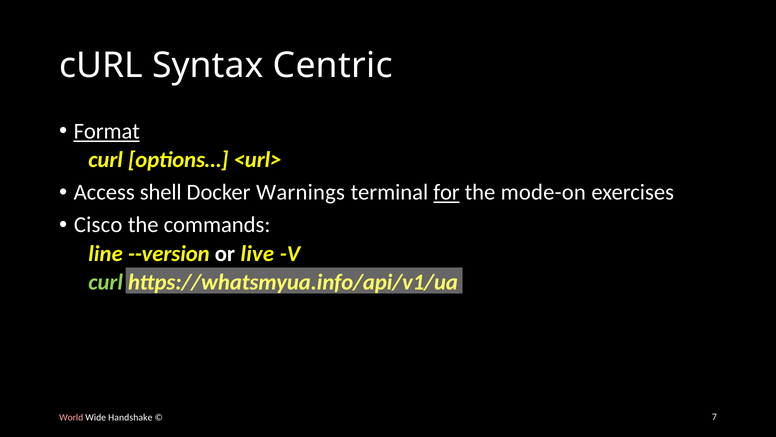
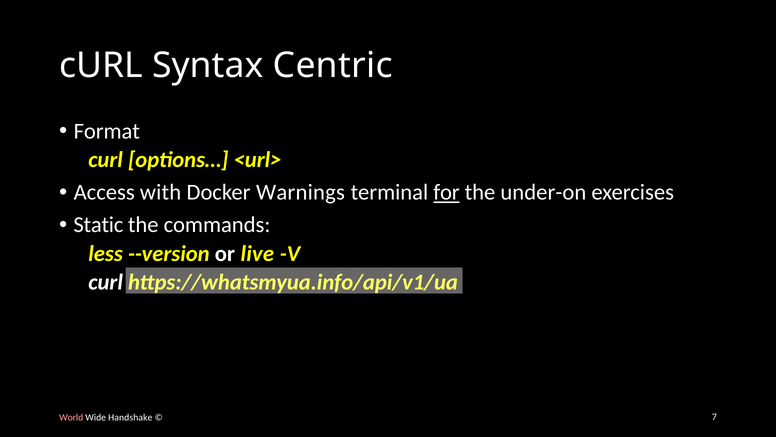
Format underline: present -> none (107, 131)
shell: shell -> with (161, 192)
mode-on: mode-on -> under-on (543, 192)
Cisco: Cisco -> Static (98, 225)
line: line -> less (106, 253)
curl colour: light green -> white (106, 282)
